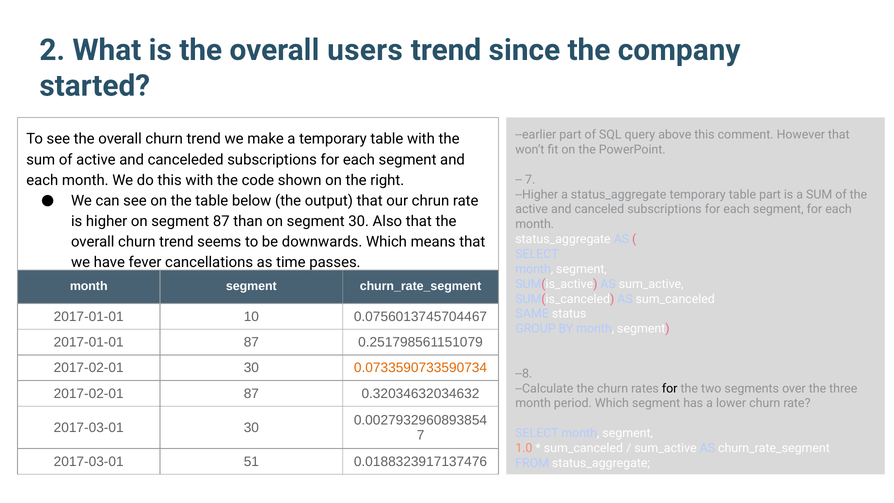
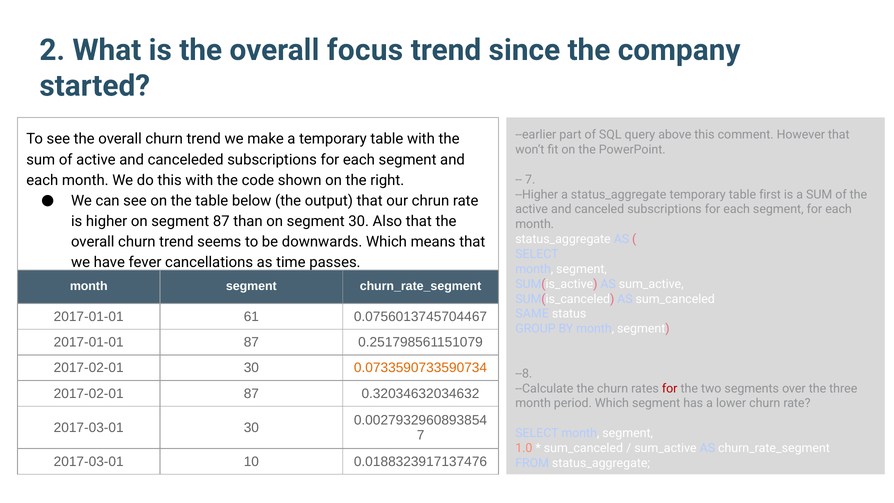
users: users -> focus (365, 50)
table part: part -> first (770, 194)
10: 10 -> 61 (251, 316)
for colour: black -> red (670, 388)
51: 51 -> 10 (251, 462)
